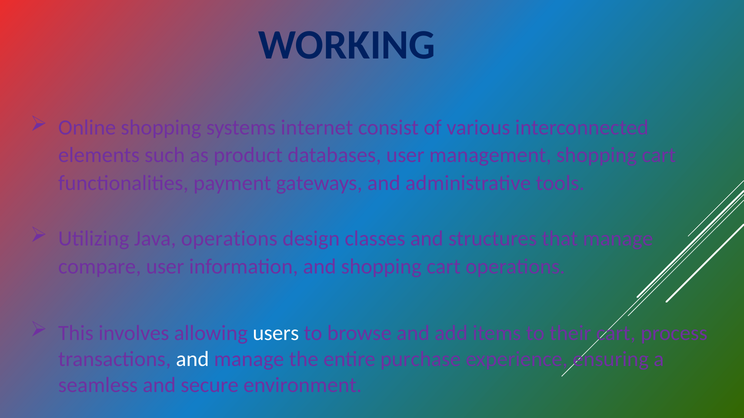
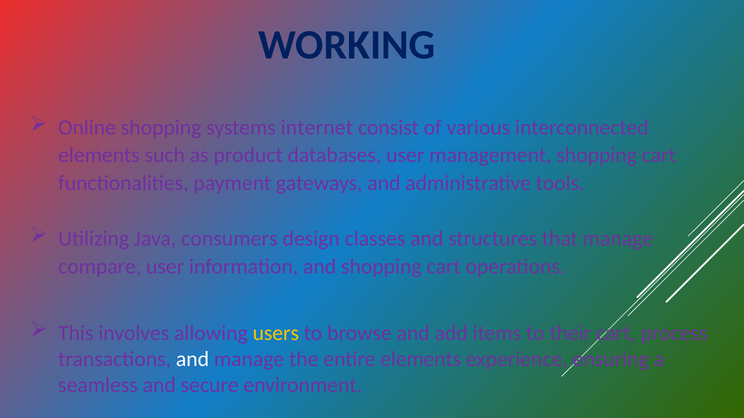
Java operations: operations -> consumers (229, 239)
users colour: white -> yellow (276, 333)
entire purchase: purchase -> elements (421, 359)
